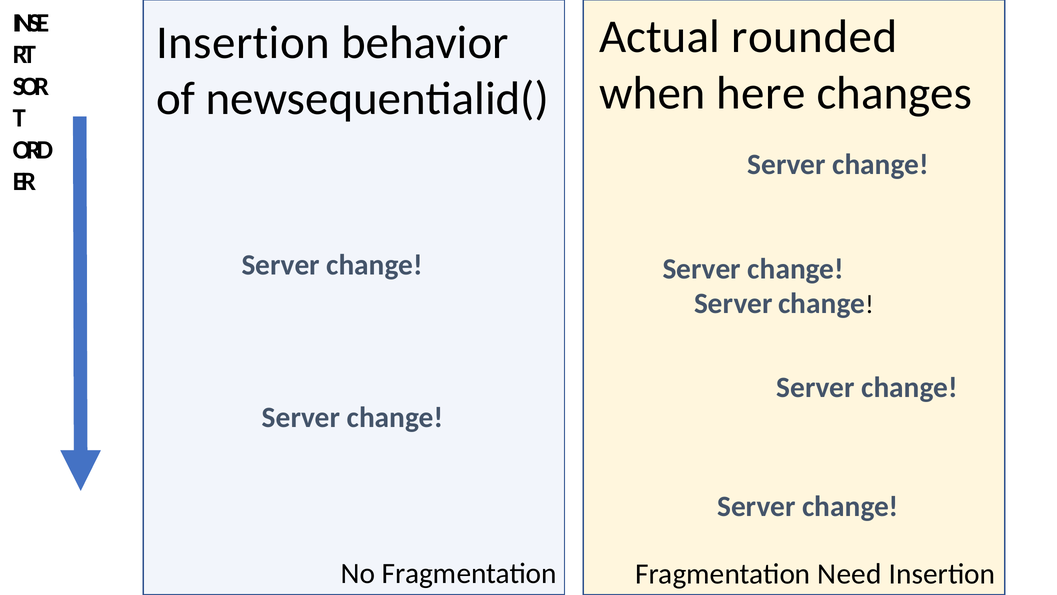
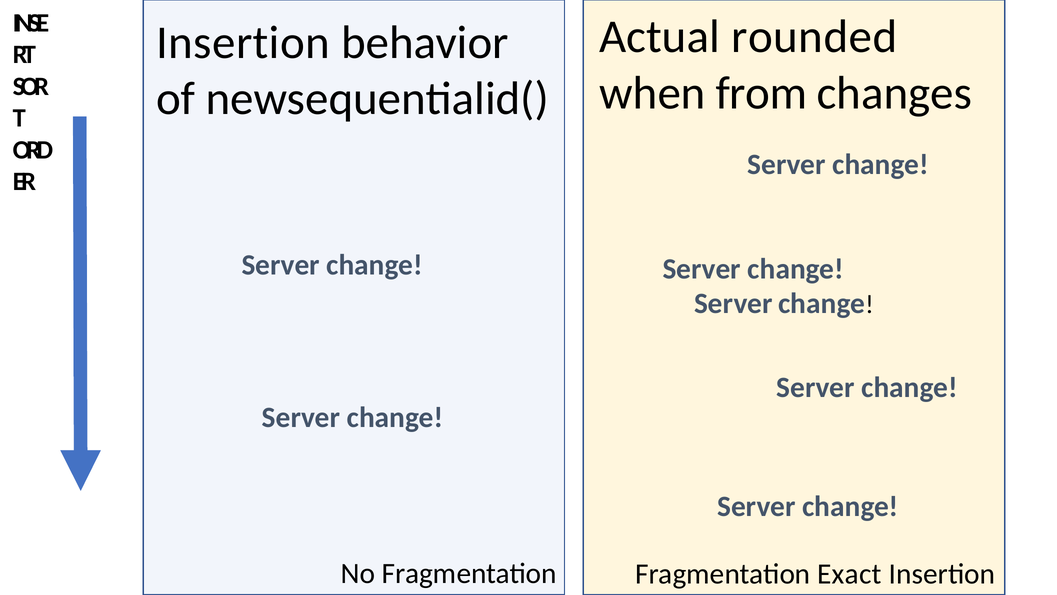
here: here -> from (761, 93)
Need: Need -> Exact (850, 574)
